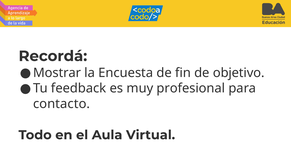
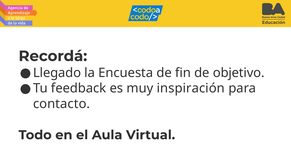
Mostrar: Mostrar -> Llegado (57, 73)
profesional: profesional -> inspiración (191, 88)
